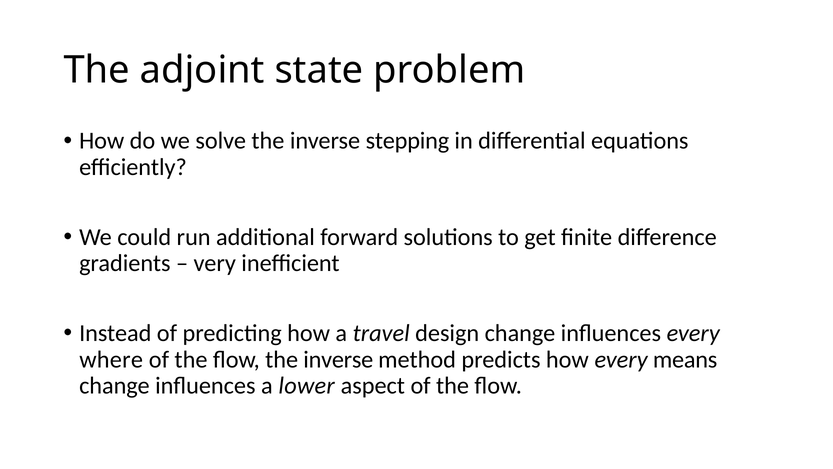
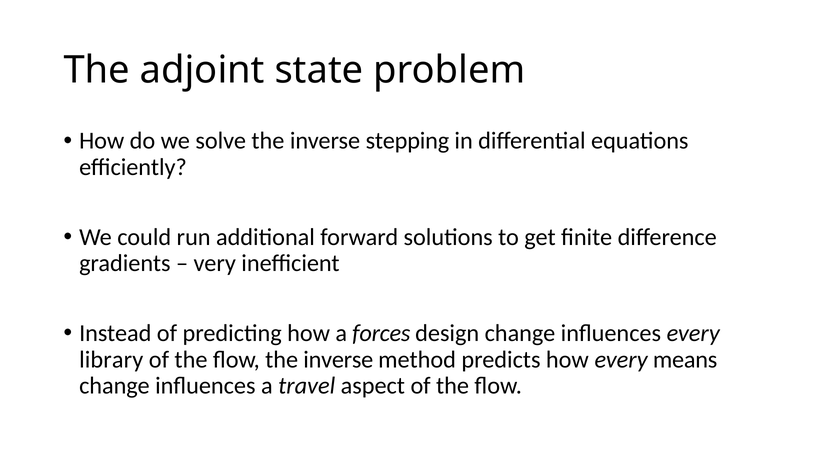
travel: travel -> forces (381, 333)
where: where -> library (111, 359)
lower: lower -> travel (307, 386)
